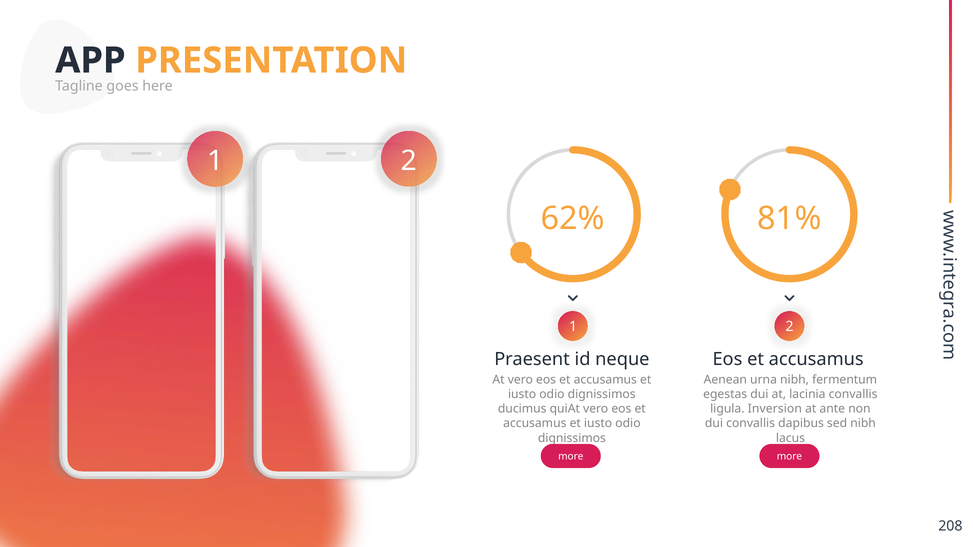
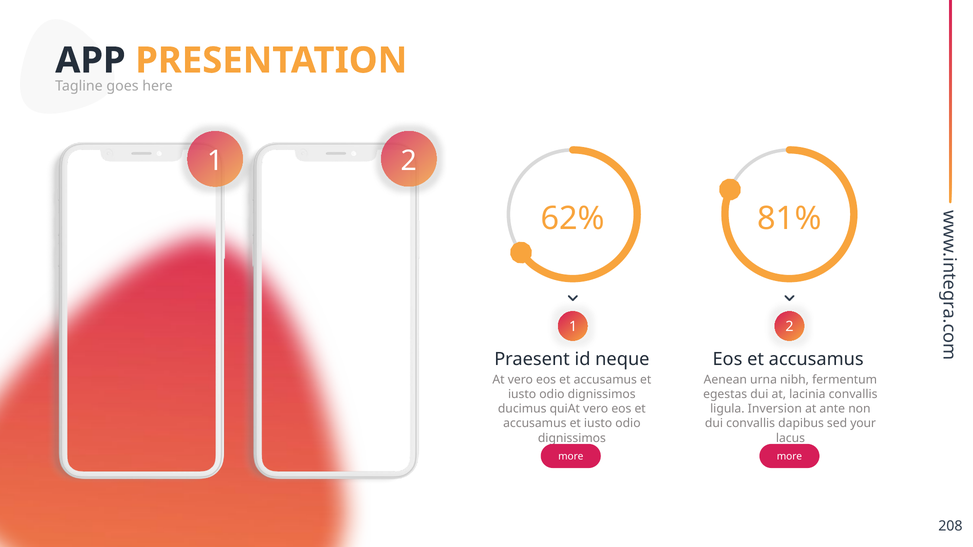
sed nibh: nibh -> your (863, 424)
